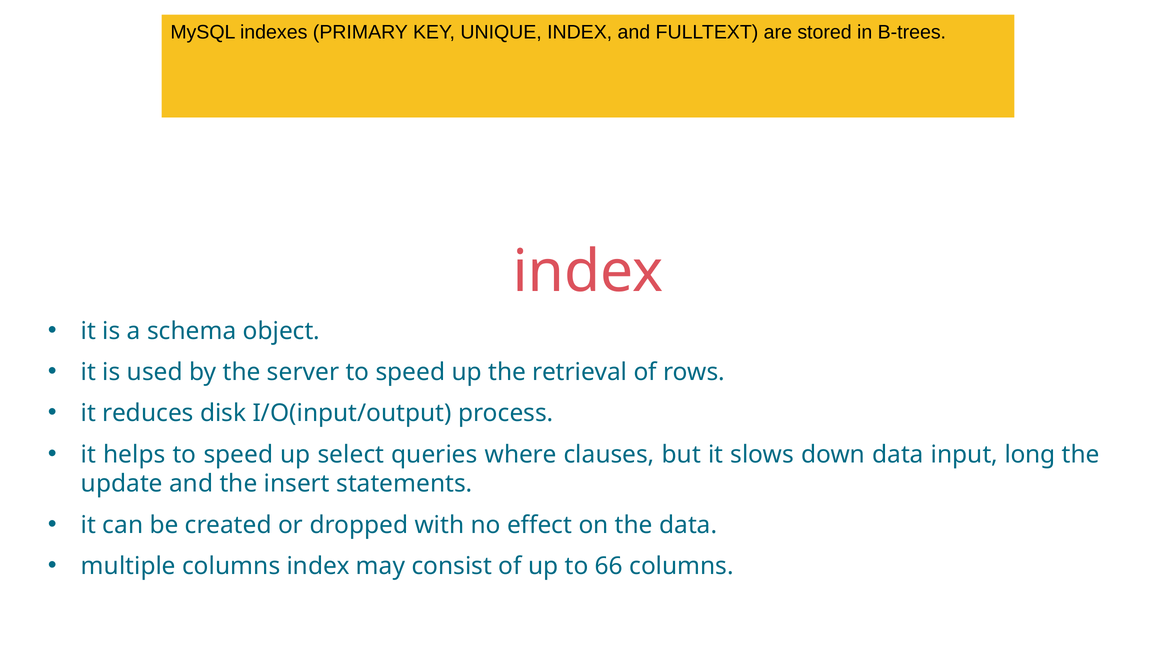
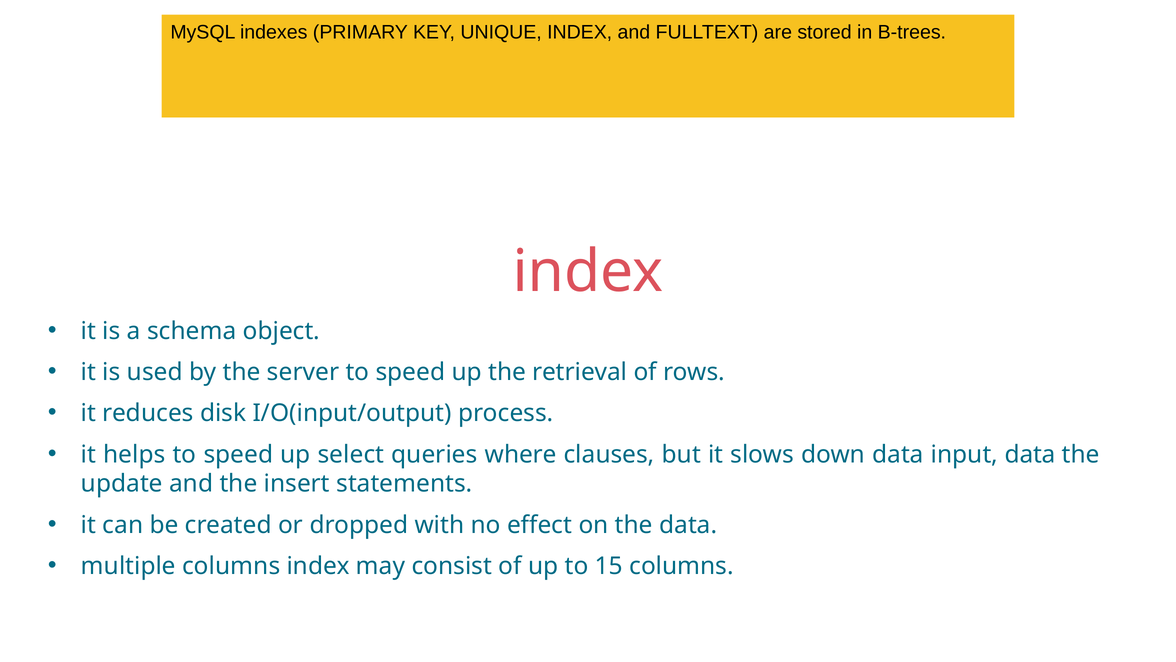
input long: long -> data (1030, 454)
66: 66 -> 15 (609, 566)
